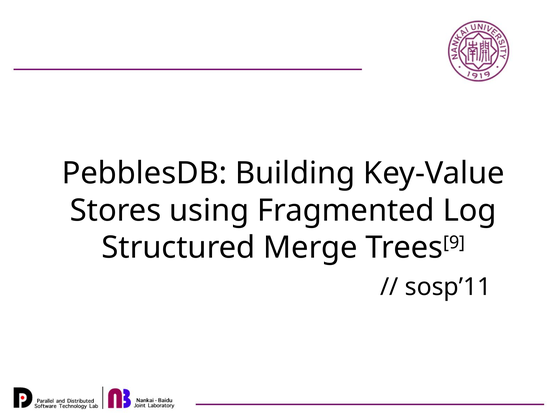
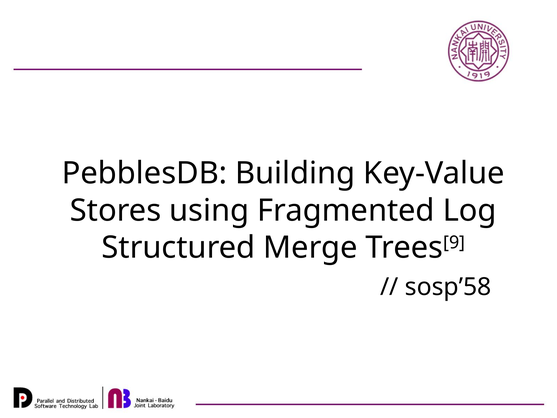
sosp’11: sosp’11 -> sosp’58 (448, 287)
